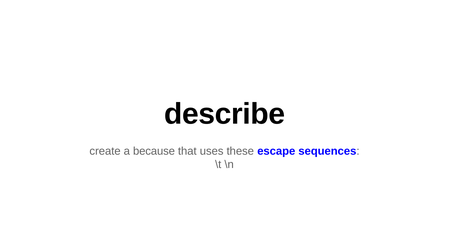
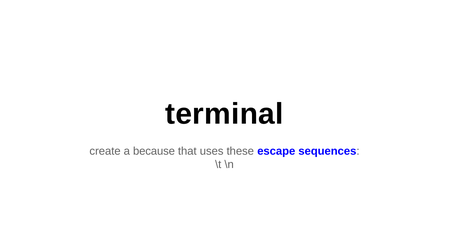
describe: describe -> terminal (224, 114)
